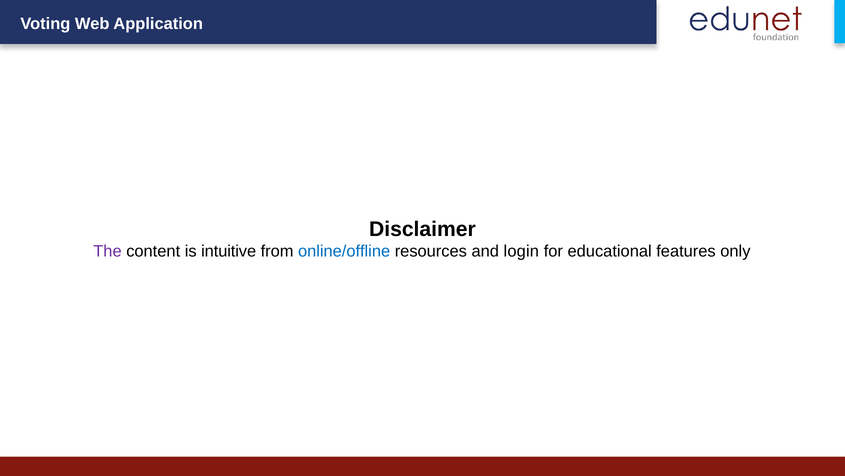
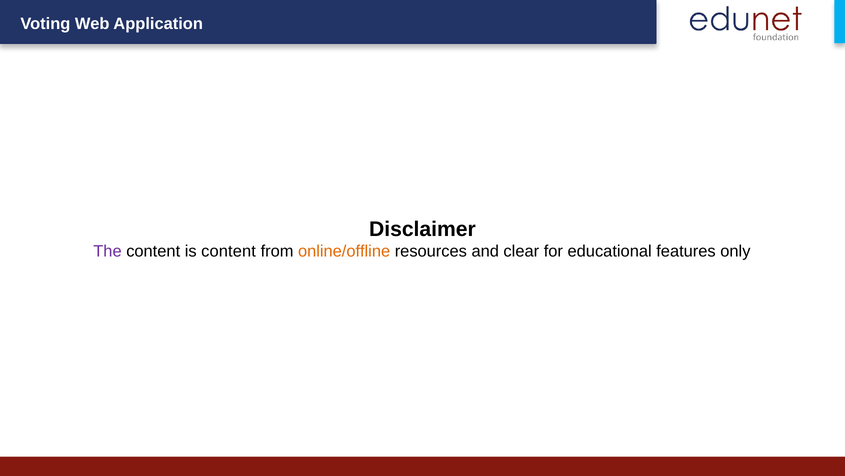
is intuitive: intuitive -> content (229, 251)
online/offline colour: blue -> orange (344, 251)
login: login -> clear (521, 251)
